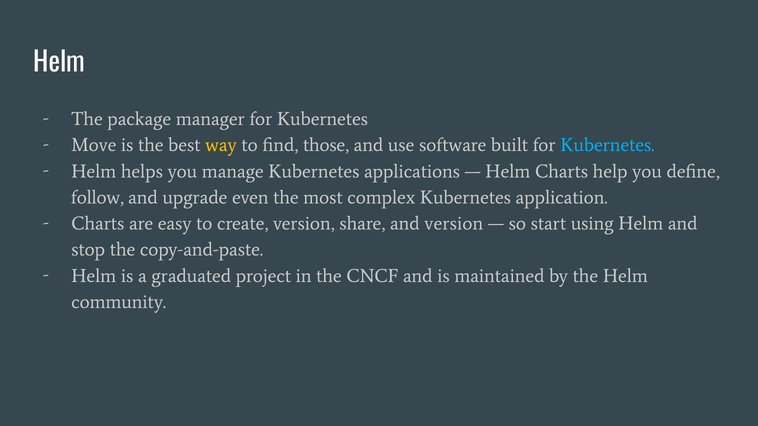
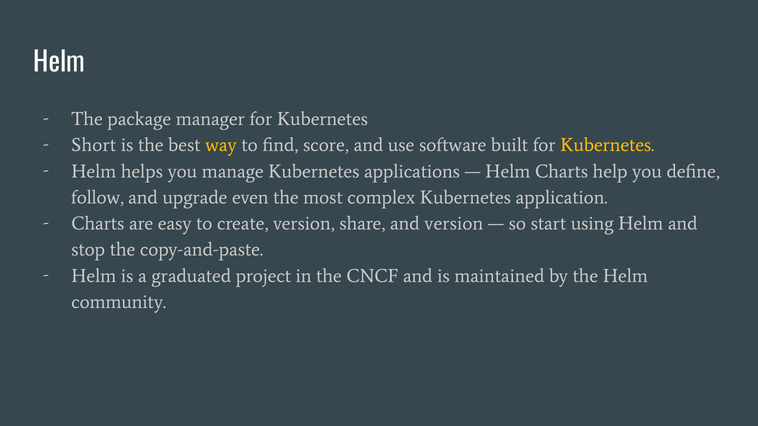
Move: Move -> Short (94, 145)
those: those -> score (326, 145)
Kubernetes colour: light blue -> yellow (607, 145)
